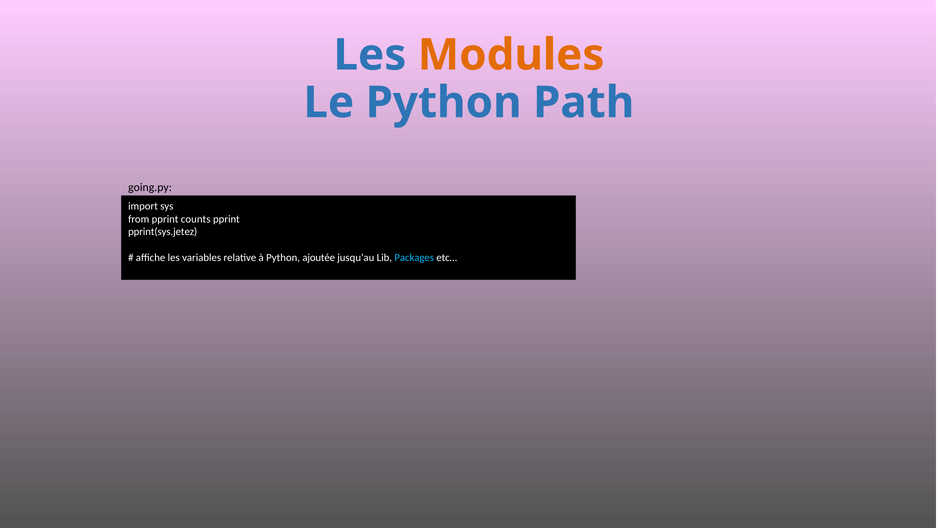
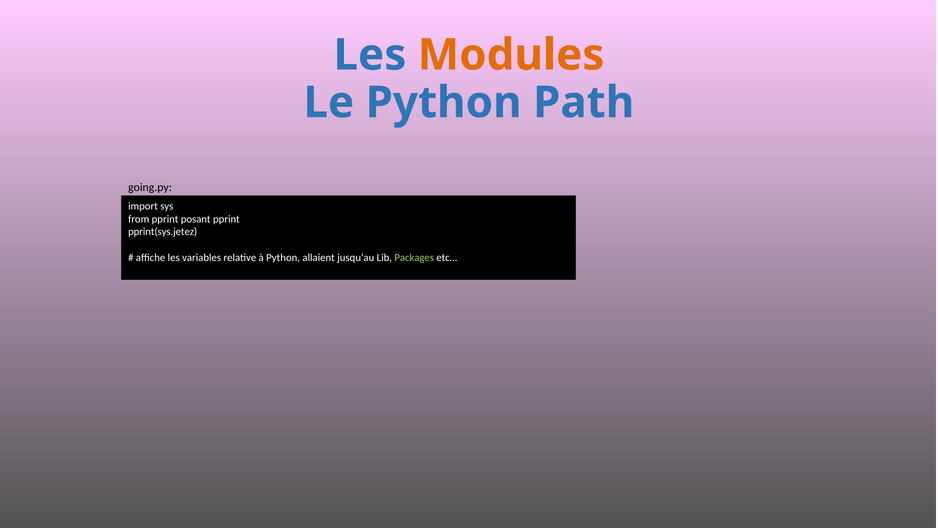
counts: counts -> posant (196, 219)
ajoutée: ajoutée -> allaient (319, 258)
Packages colour: light blue -> light green (414, 258)
